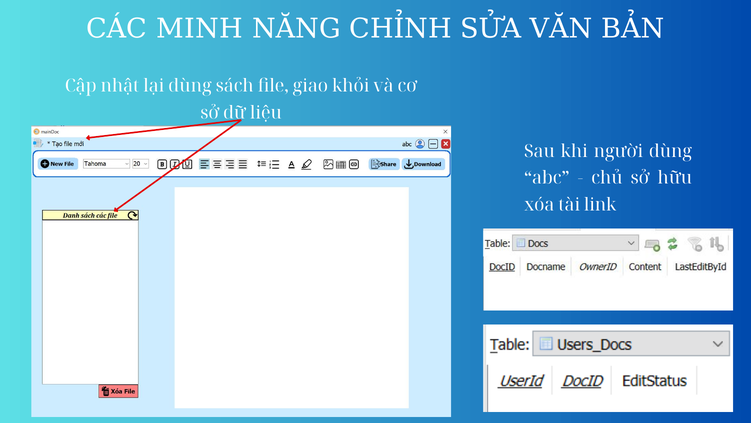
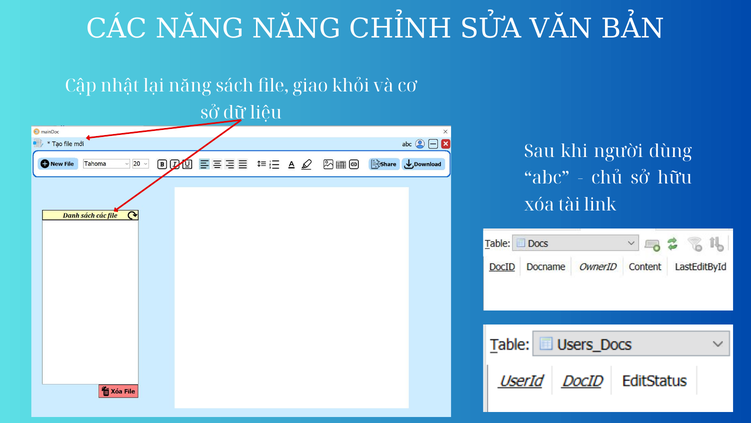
CÁC MINH: MINH -> NĂNG (200, 29)
lại dùng: dùng -> năng (190, 86)
